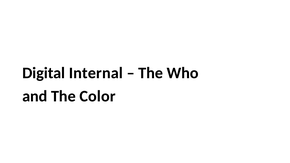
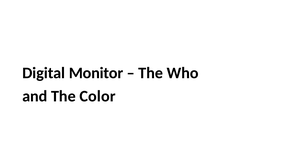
Internal: Internal -> Monitor (96, 73)
